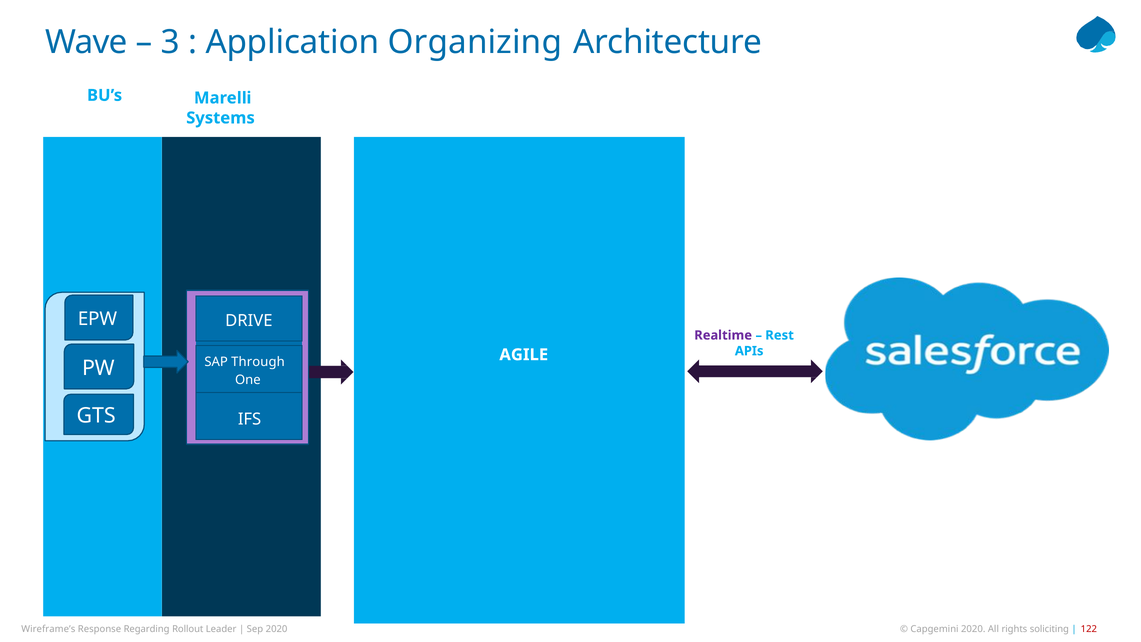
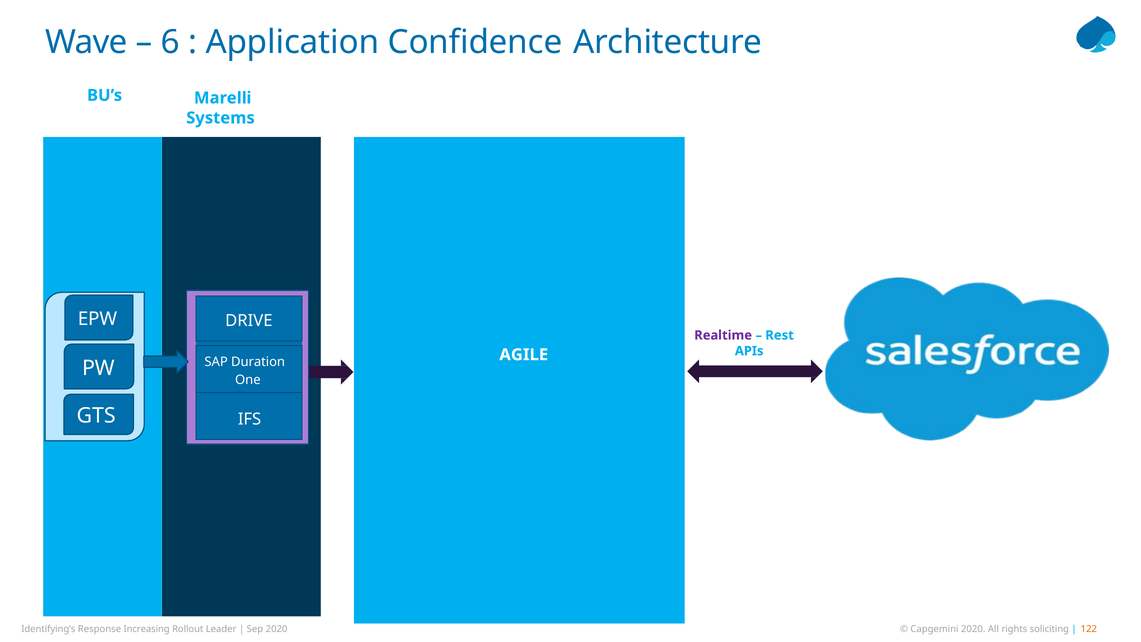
3: 3 -> 6 (170, 42)
Organizing: Organizing -> Confidence (475, 42)
Through: Through -> Duration (258, 362)
Wireframe’s: Wireframe’s -> Identifying’s (48, 629)
Regarding: Regarding -> Increasing (147, 629)
122 colour: red -> orange (1089, 629)
